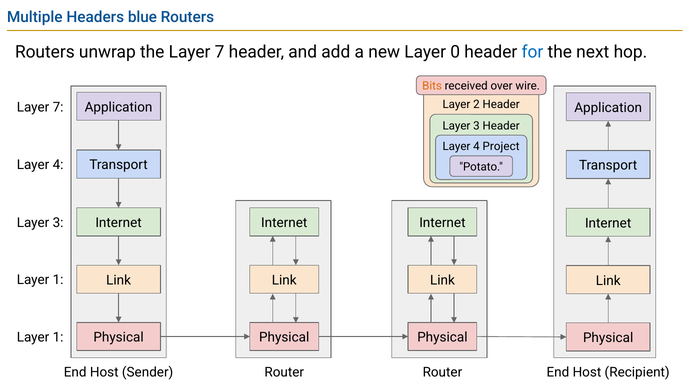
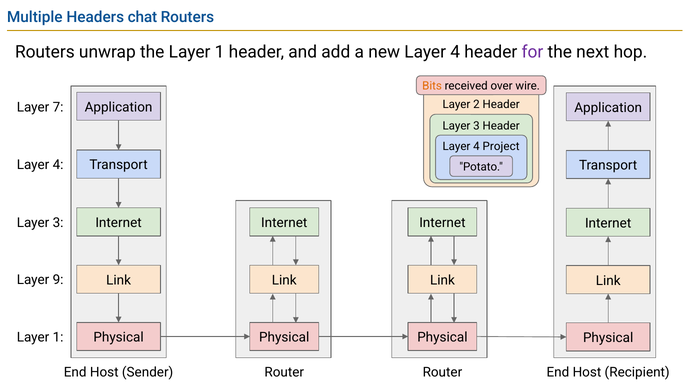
blue: blue -> chat (142, 17)
the Layer 7: 7 -> 1 (220, 52)
new Layer 0: 0 -> 4 (455, 52)
for colour: blue -> purple (532, 52)
1: 1 -> 9 (58, 280)
